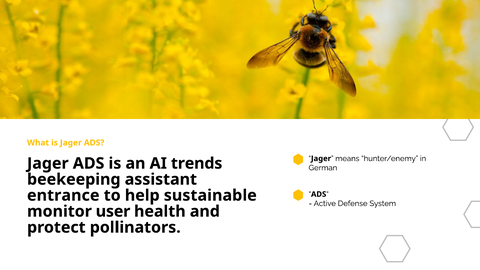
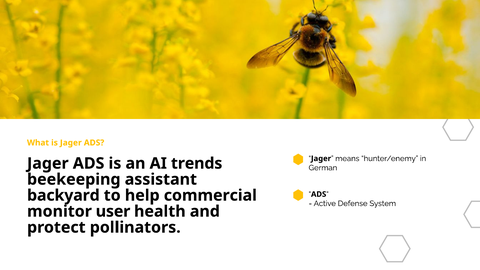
entrance: entrance -> backyard (63, 195)
sustainable: sustainable -> commercial (210, 195)
